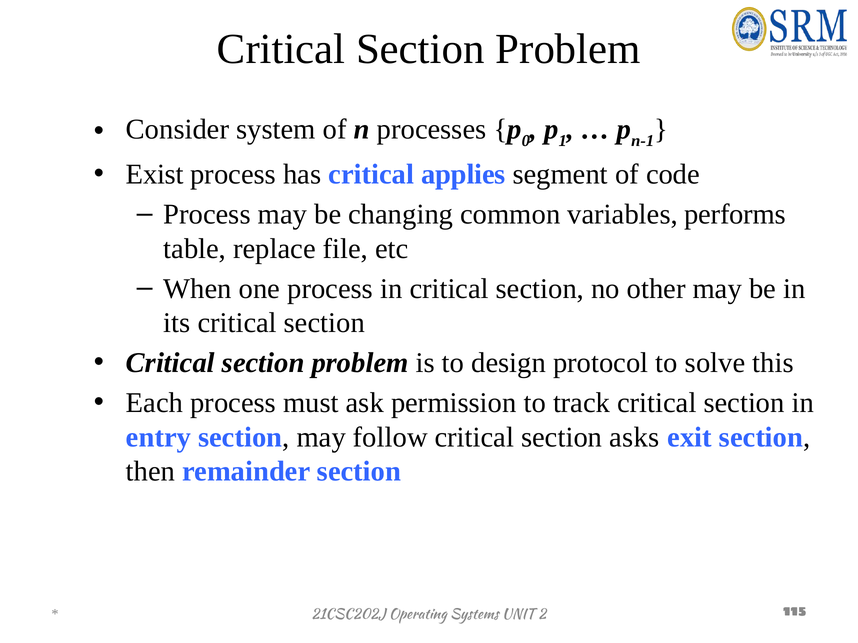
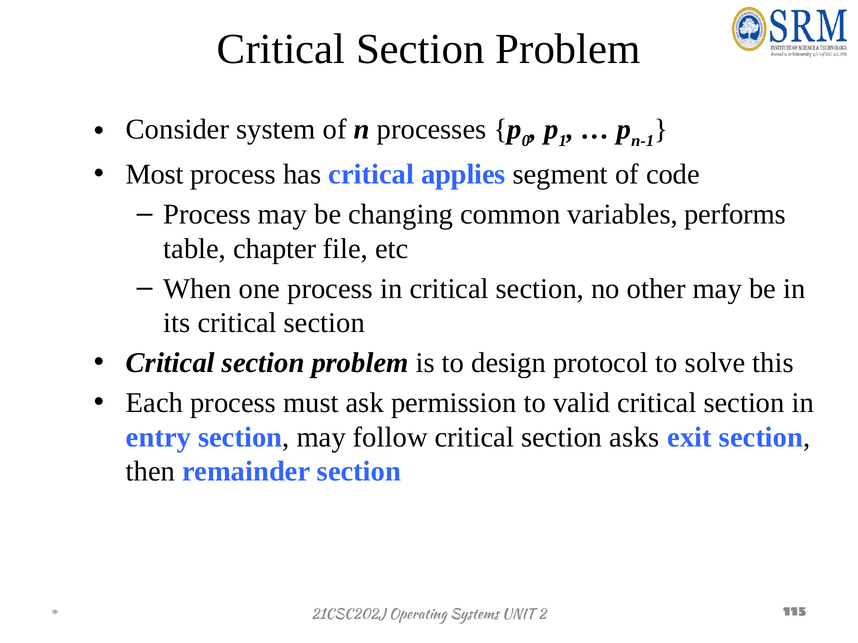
Exist: Exist -> Most (155, 174)
replace: replace -> chapter (275, 249)
track: track -> valid (582, 403)
